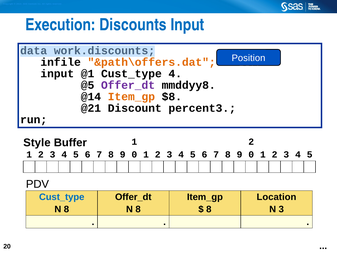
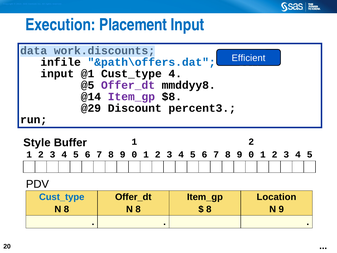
Discounts: Discounts -> Placement (133, 25)
Position: Position -> Efficient (249, 58)
&path\offers.dat colour: orange -> blue (152, 62)
Item_gp colour: orange -> purple (131, 97)
@21: @21 -> @29 (91, 108)
N 3: 3 -> 9 (281, 209)
